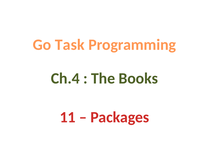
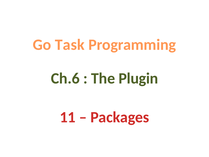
Ch.4: Ch.4 -> Ch.6 (65, 78)
Books: Books -> Plugin (138, 78)
